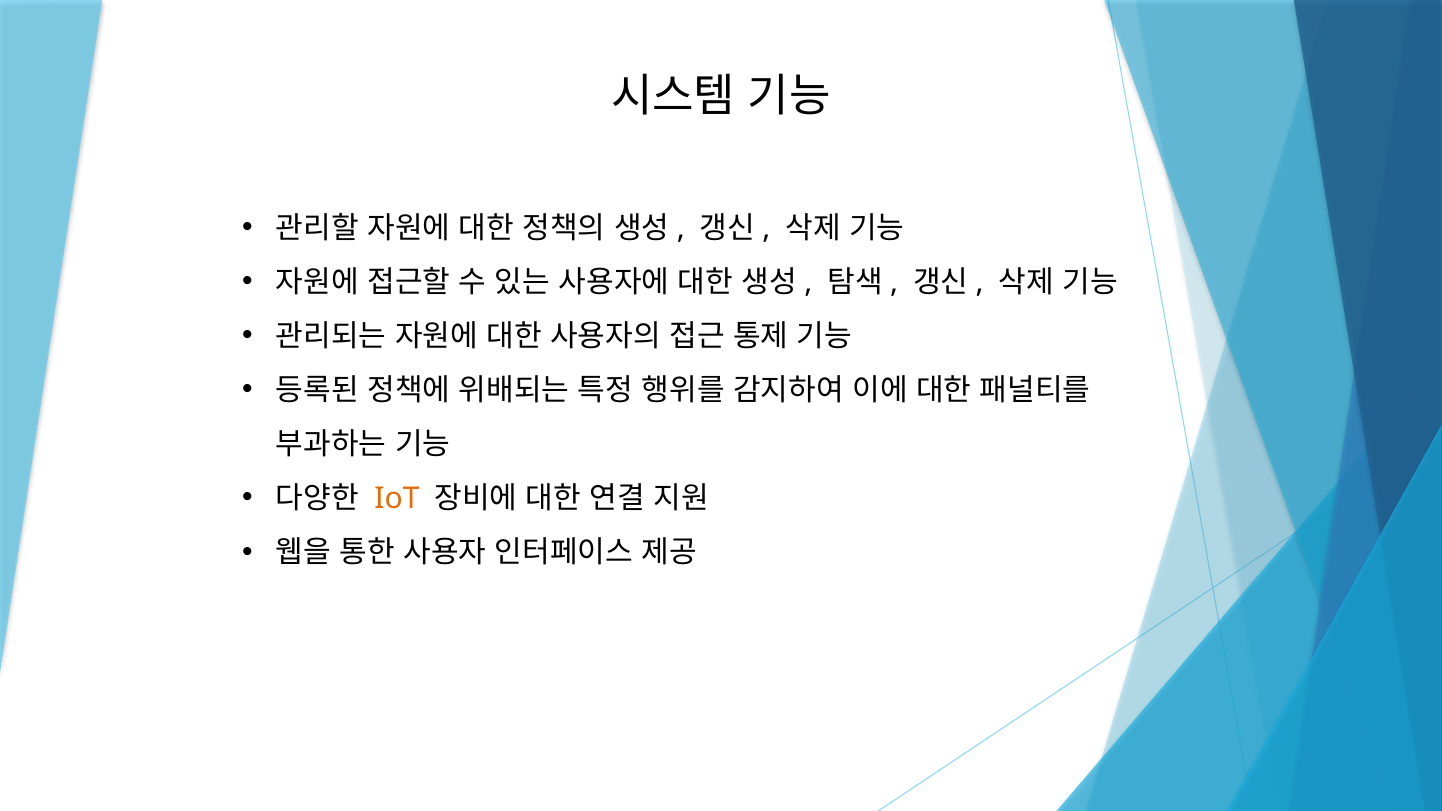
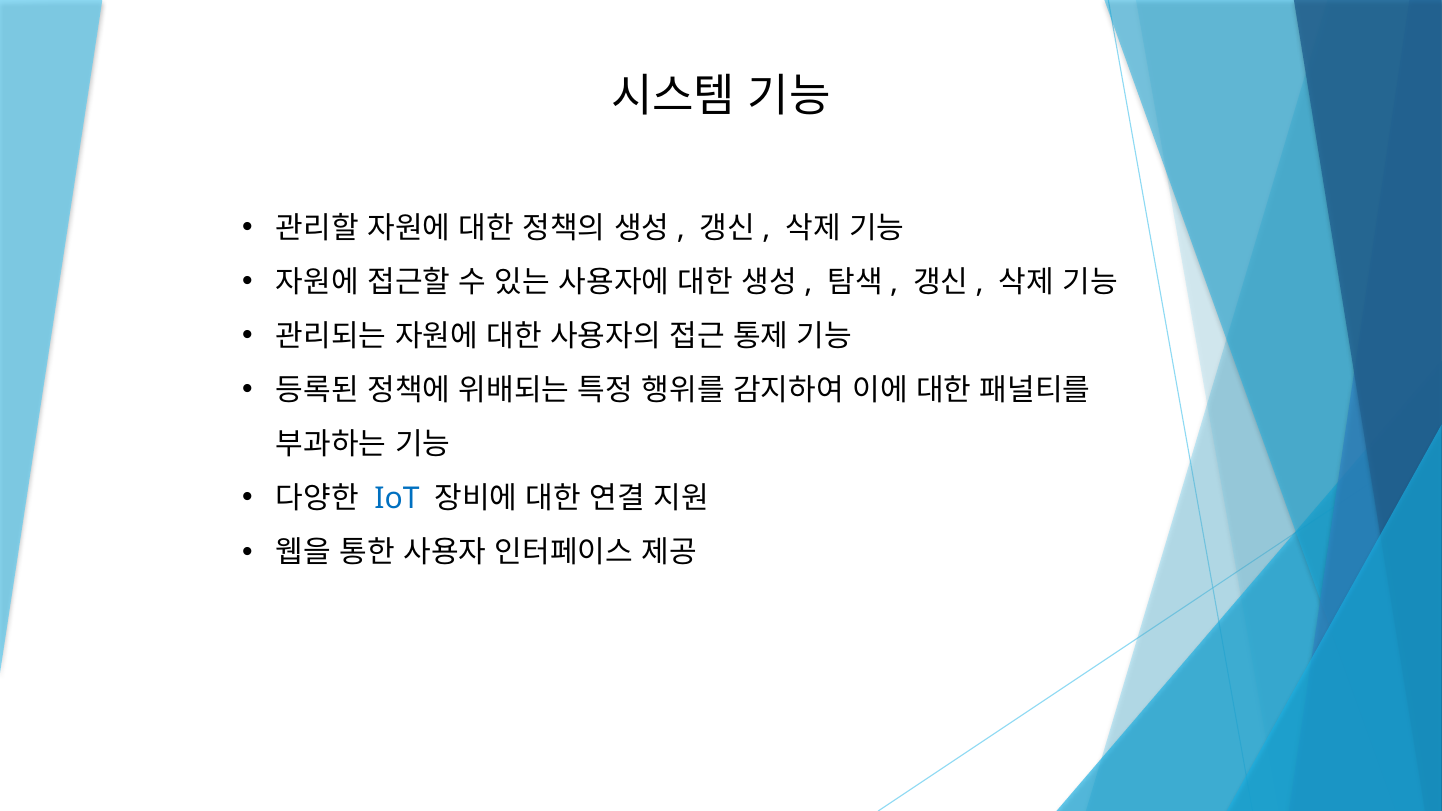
IoT colour: orange -> blue (397, 499)
